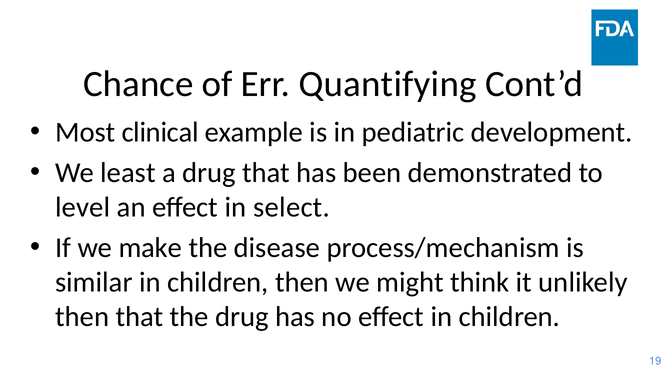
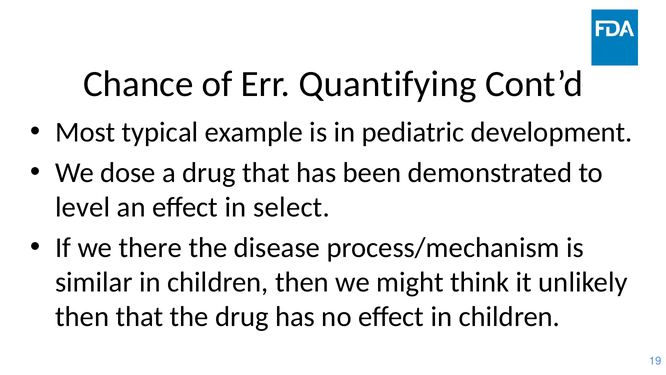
clinical: clinical -> typical (160, 132)
least: least -> dose (128, 173)
make: make -> there (150, 247)
